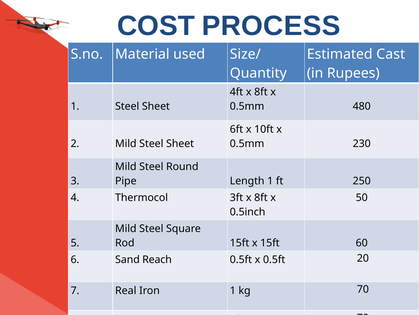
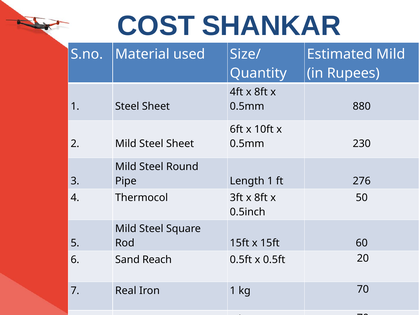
PROCESS: PROCESS -> SHANKAR (271, 26)
Estimated Cast: Cast -> Mild (391, 54)
480: 480 -> 880 (362, 107)
250: 250 -> 276 (362, 181)
